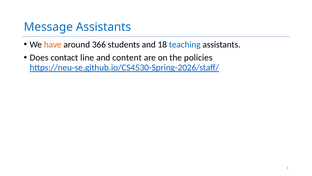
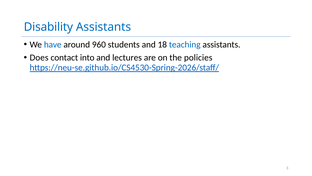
Message: Message -> Disability (48, 27)
have colour: orange -> blue (53, 44)
366: 366 -> 960 (99, 44)
line: line -> into (87, 58)
content: content -> lectures (127, 58)
